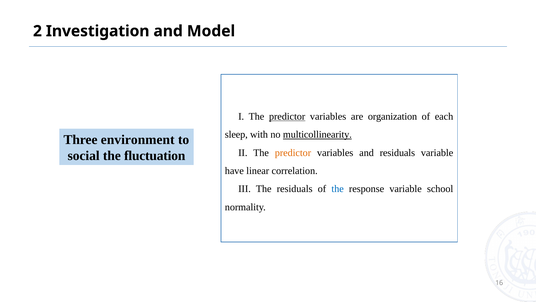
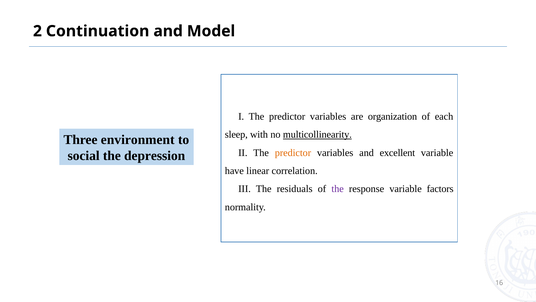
Investigation: Investigation -> Continuation (98, 31)
predictor underline: present -> none (287, 116)
and residuals: residuals -> excellent (397, 152)
fluctuation: fluctuation -> depression (155, 156)
the colour: blue -> purple (338, 189)
school: school -> factors (440, 189)
